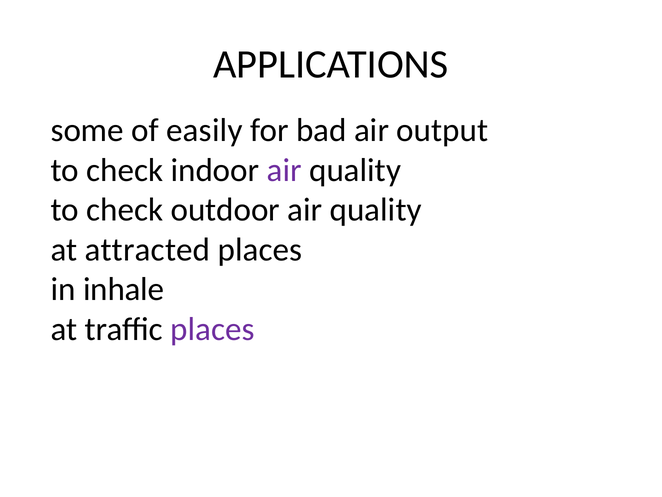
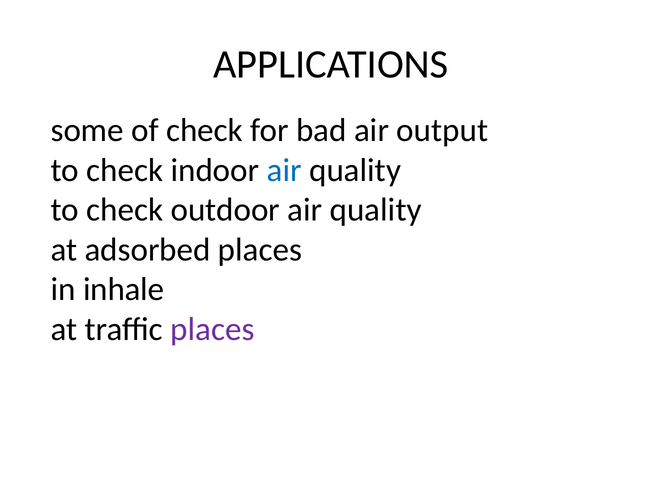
of easily: easily -> check (205, 130)
air colour: purple -> blue (284, 170)
attracted: attracted -> adsorbed (148, 249)
